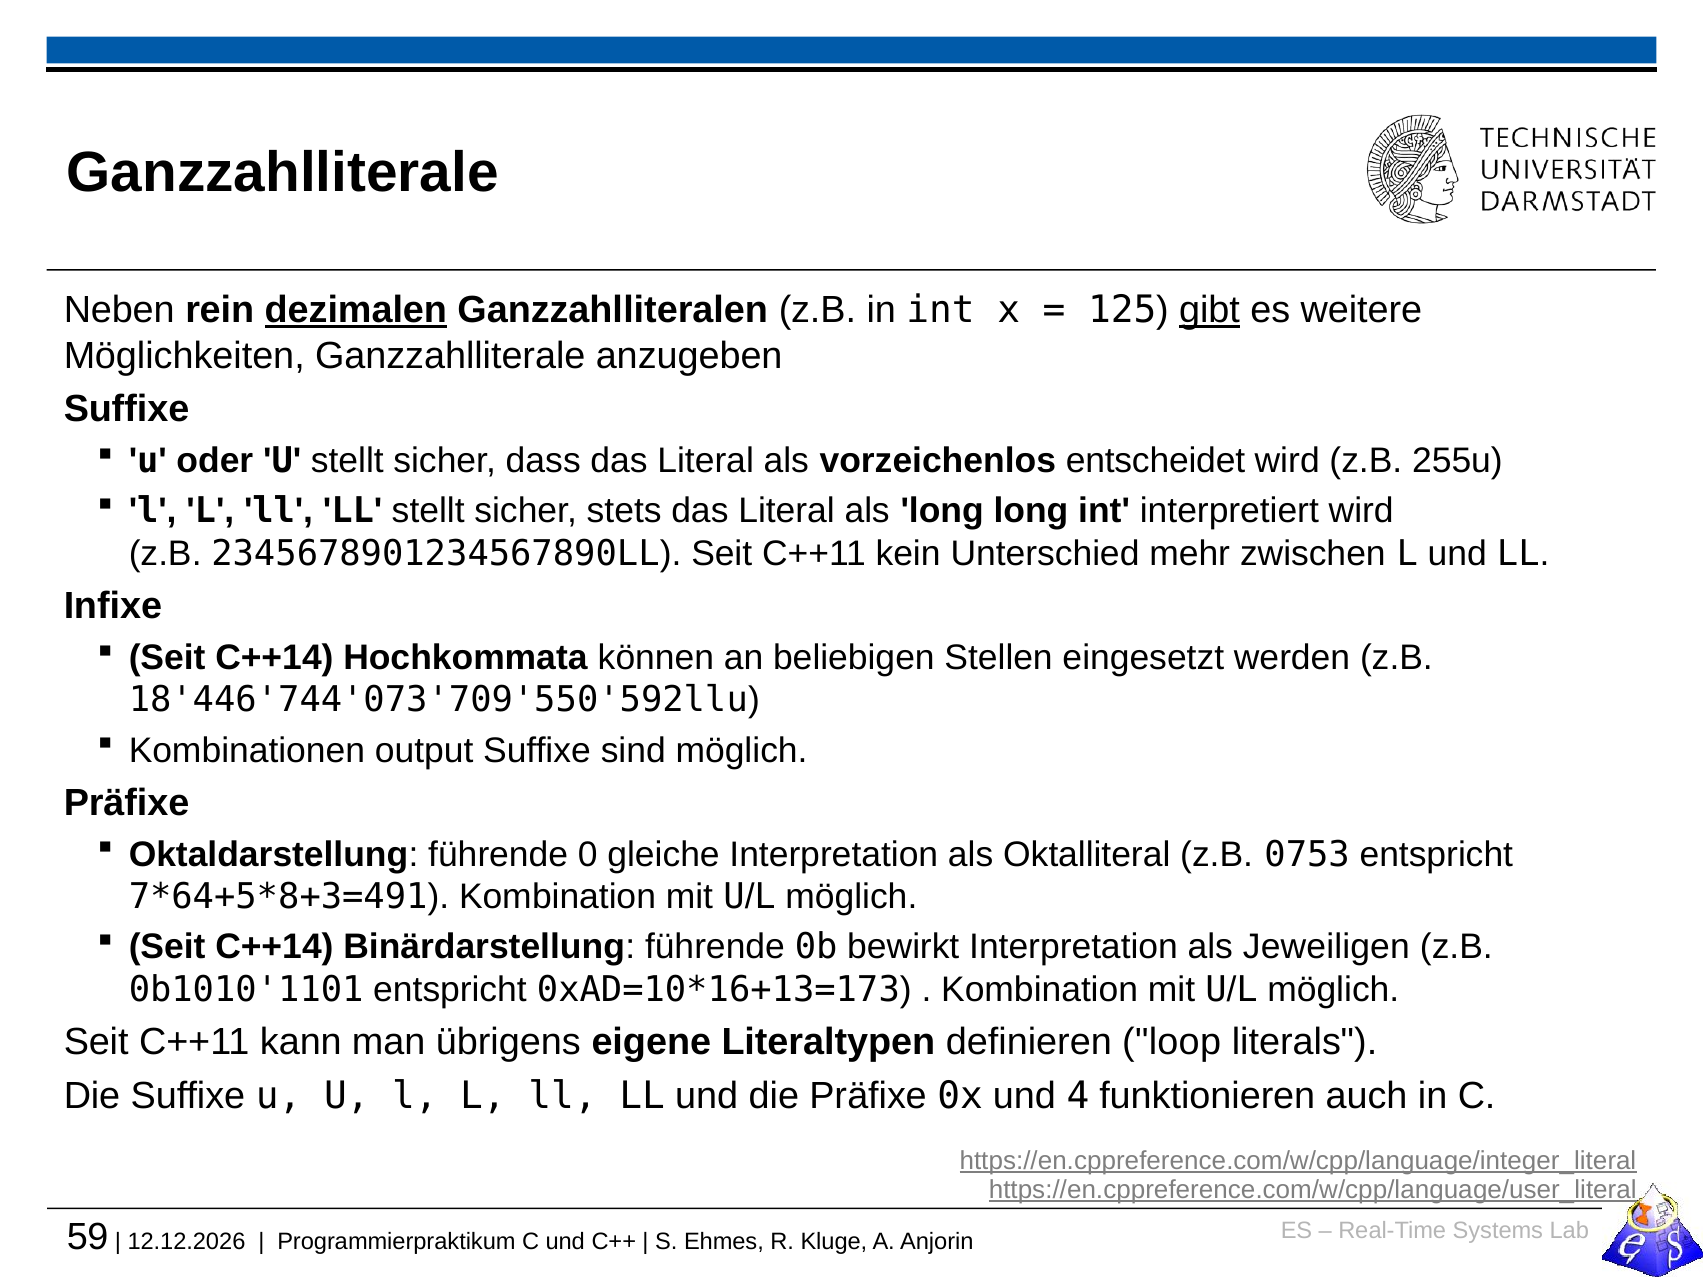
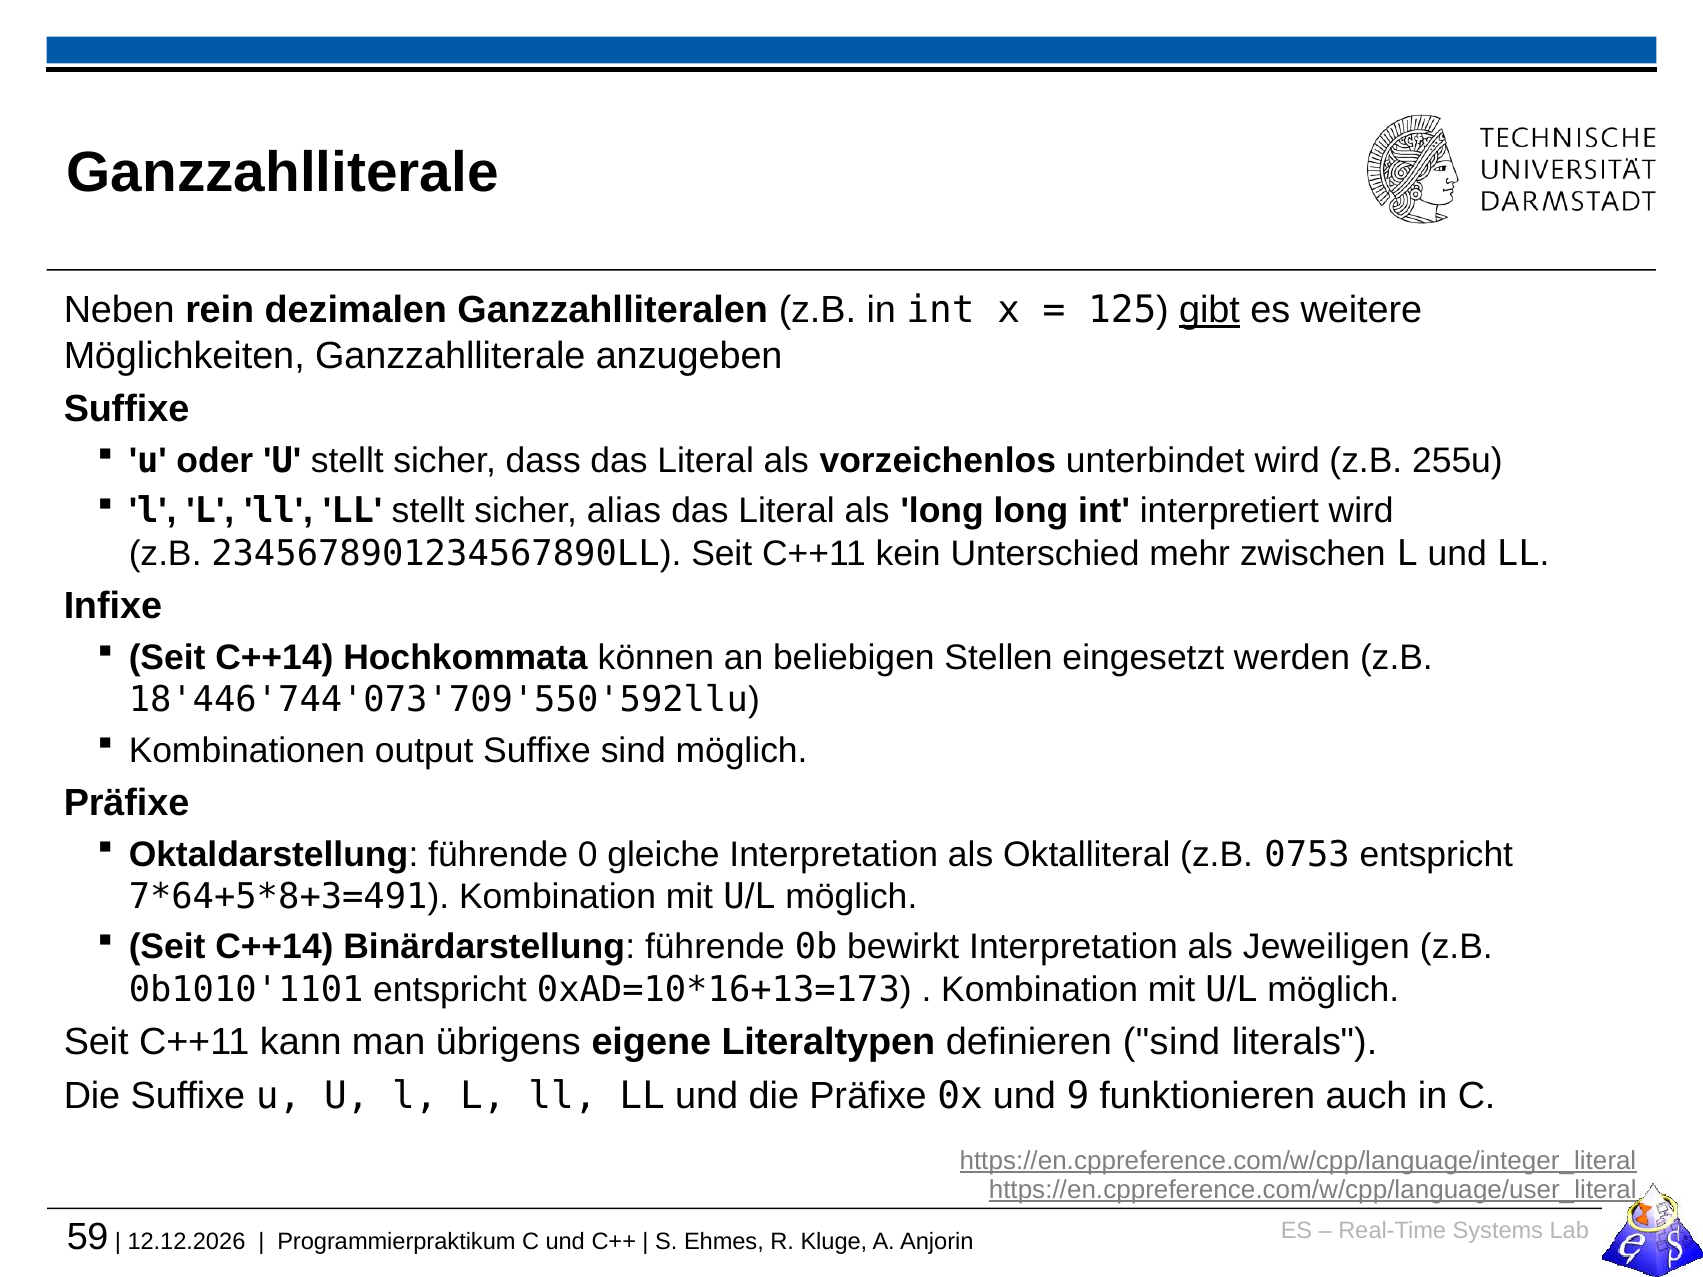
dezimalen underline: present -> none (356, 310)
entscheidet: entscheidet -> unterbindet (1155, 461)
stets: stets -> alias (624, 511)
definieren loop: loop -> sind (1172, 1043)
4: 4 -> 9 (1078, 1096)
